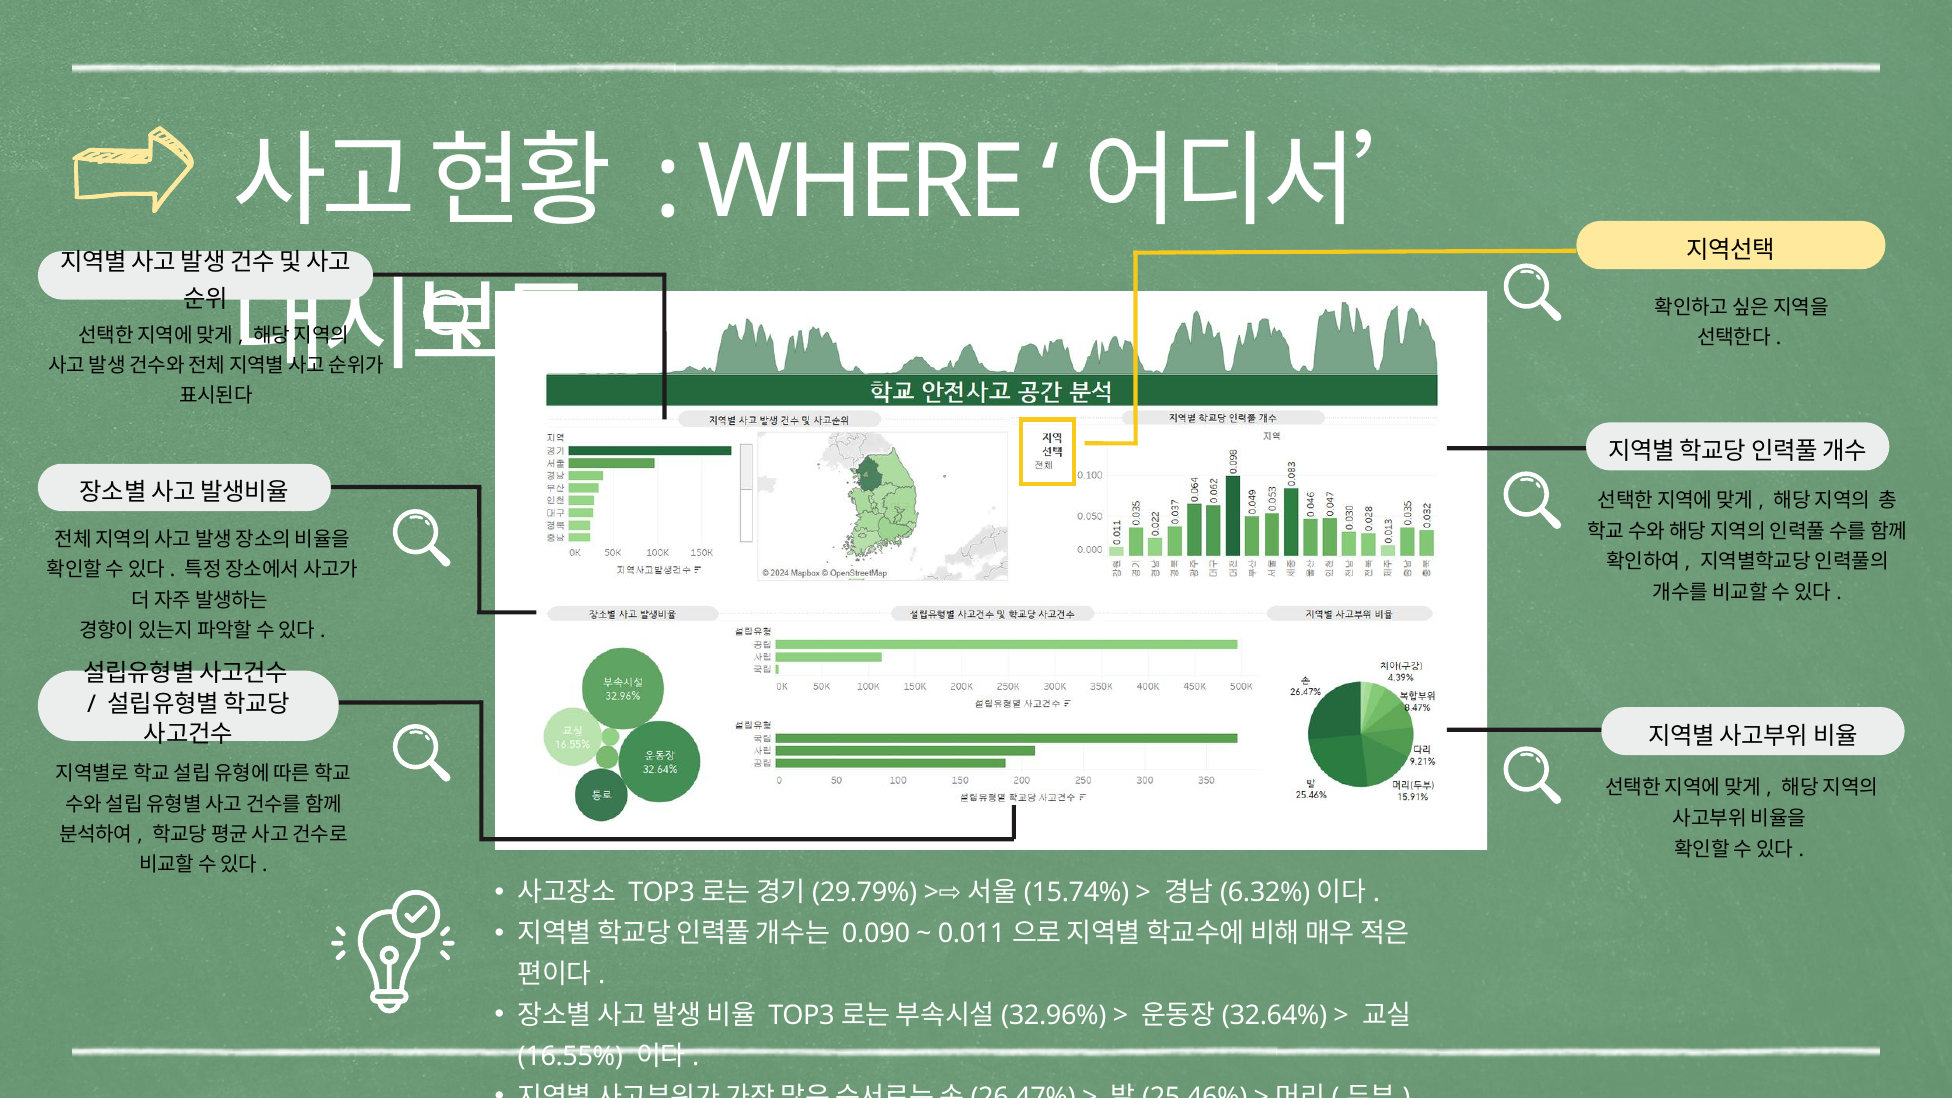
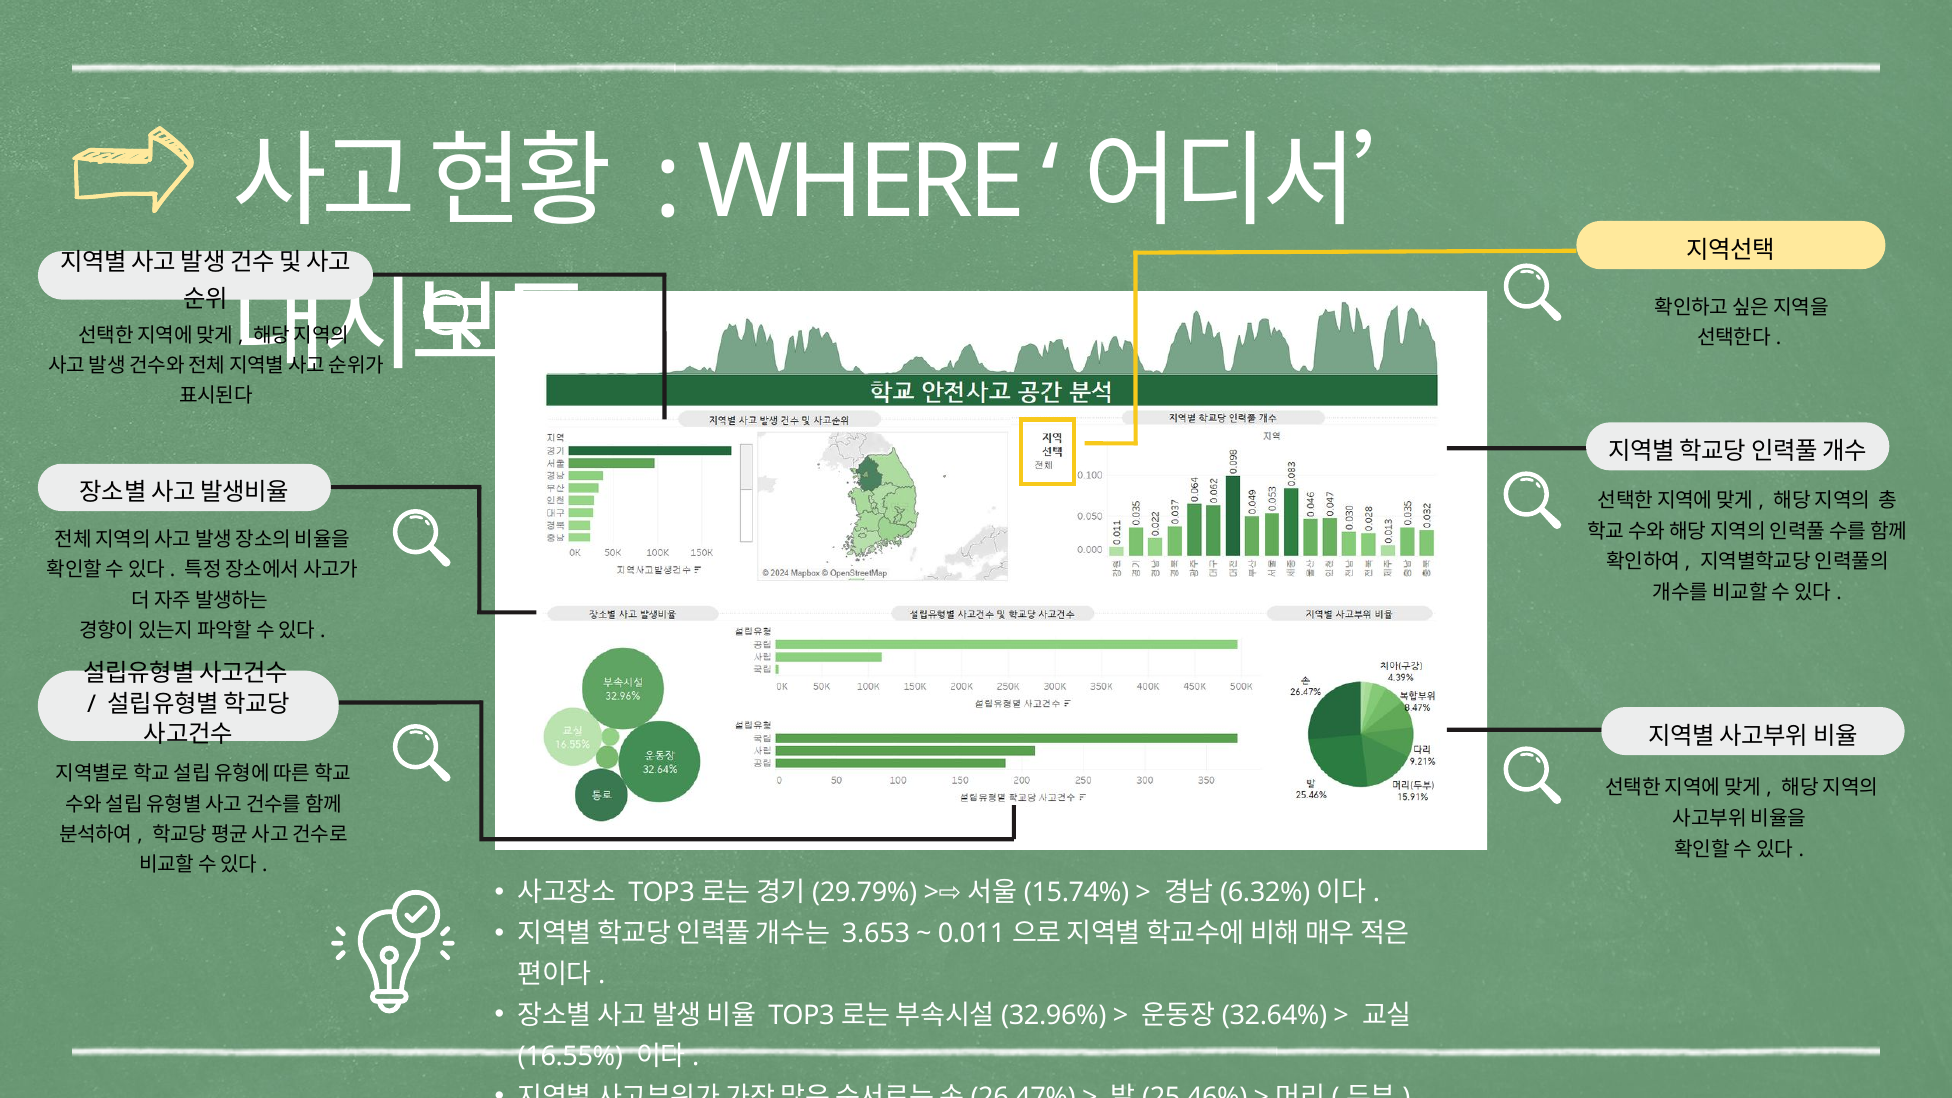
0.090: 0.090 -> 3.653 (876, 934)
